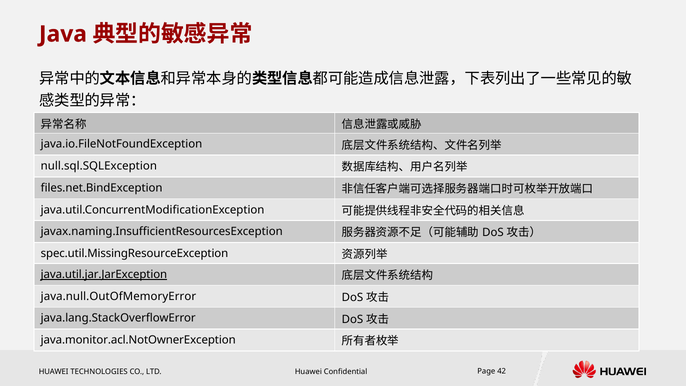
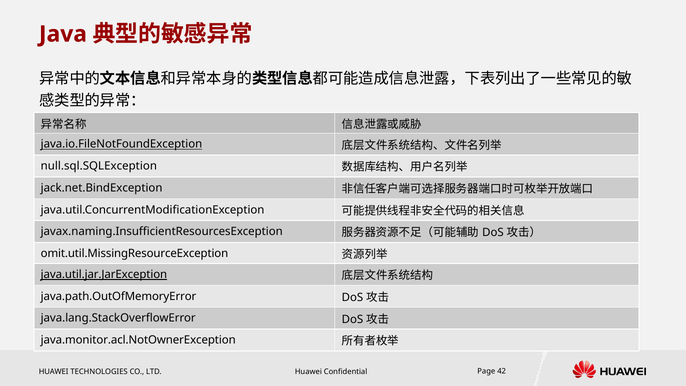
java.io.FileNotFoundException underline: none -> present (121, 144)
files.net.BindException: files.net.BindException -> jack.net.BindException (102, 188)
spec.util.MissingResourceException: spec.util.MissingResourceException -> omit.util.MissingResourceException (134, 253)
java.null.OutOfMemoryError: java.null.OutOfMemoryError -> java.path.OutOfMemoryError (119, 296)
